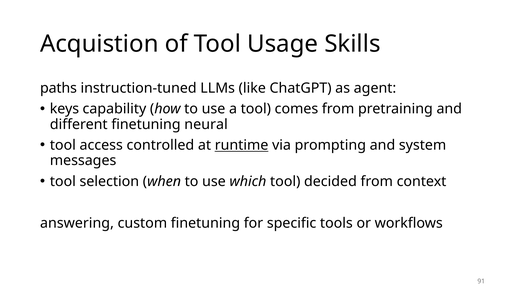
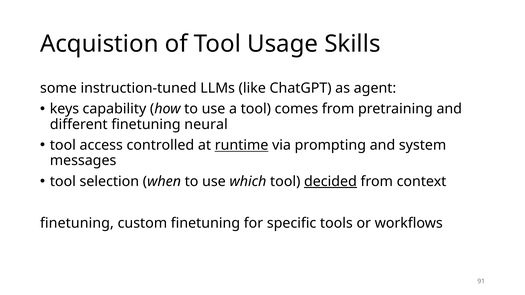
paths: paths -> some (58, 88)
decided underline: none -> present (330, 182)
answering: answering -> finetuning (77, 223)
